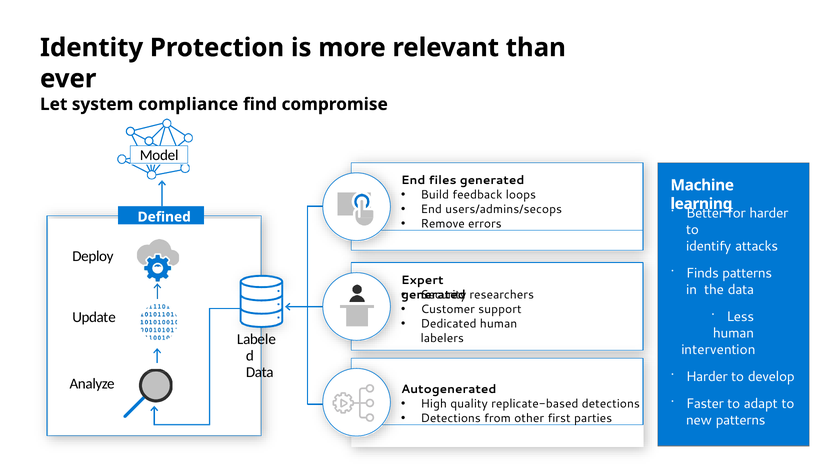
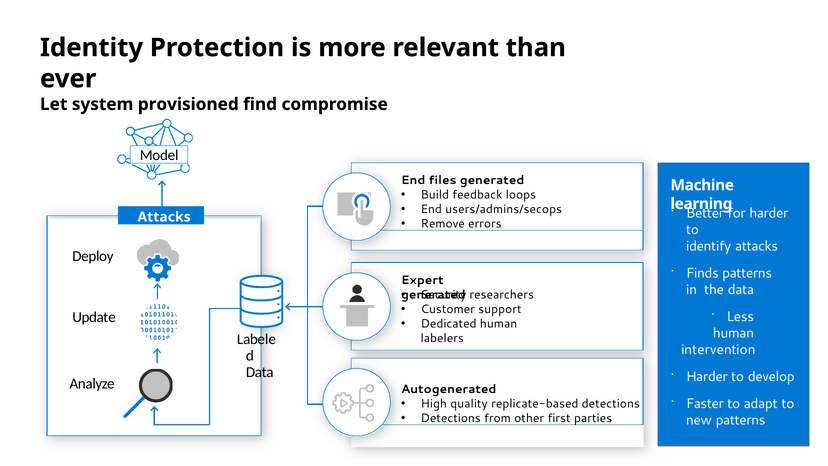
compliance: compliance -> provisioned (188, 104)
Defined: Defined -> Attacks (164, 217)
